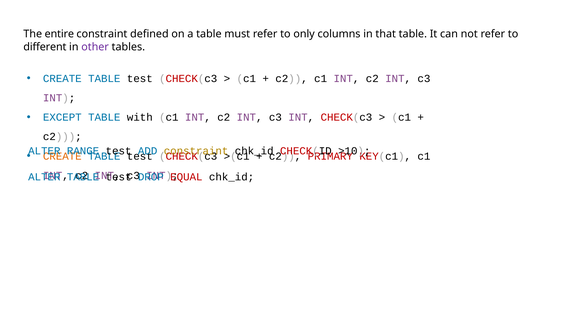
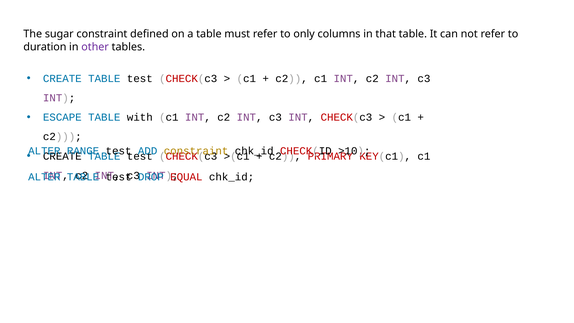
entire: entire -> sugar (59, 34)
different: different -> duration (45, 47)
EXCEPT: EXCEPT -> ESCAPE (62, 117)
CREATE colour: orange -> black (62, 156)
